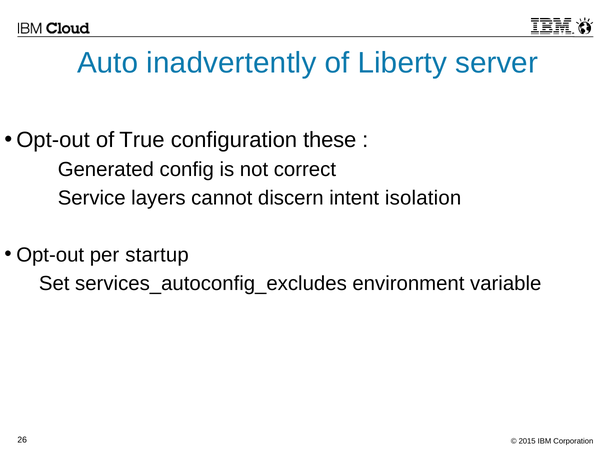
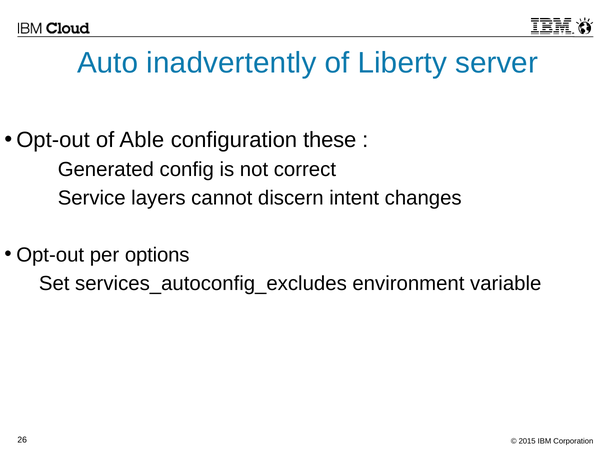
True: True -> Able (142, 140)
isolation: isolation -> changes (423, 198)
startup: startup -> options (157, 255)
